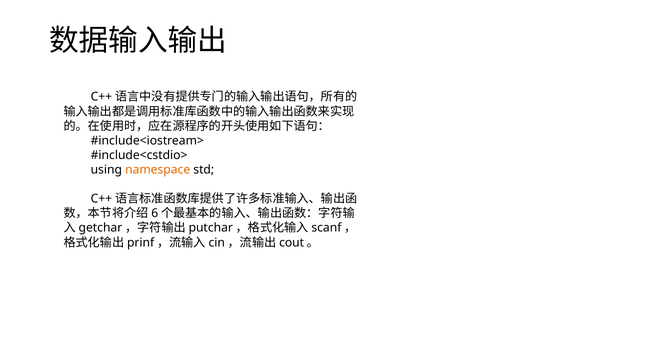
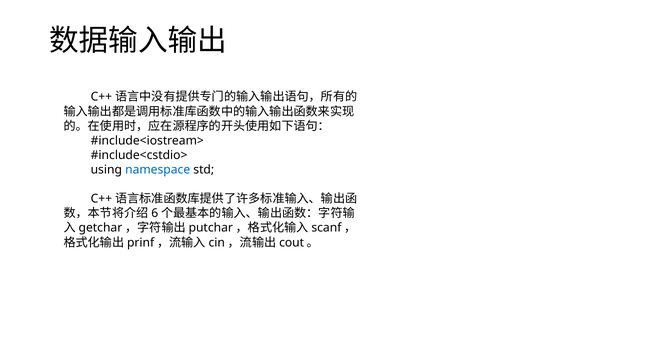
namespace colour: orange -> blue (158, 169)
